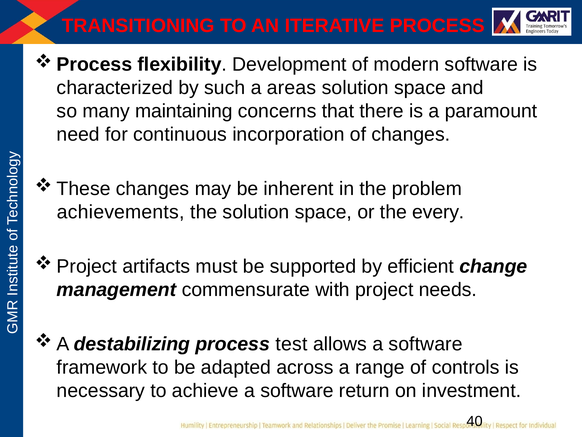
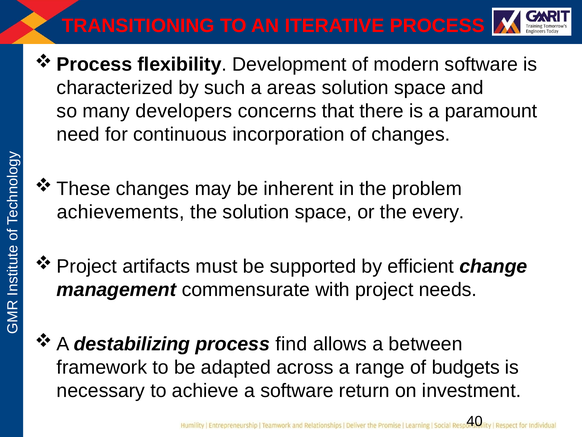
maintaining: maintaining -> developers (184, 111)
test: test -> find (291, 344)
allows a software: software -> between (426, 344)
controls: controls -> budgets (466, 367)
